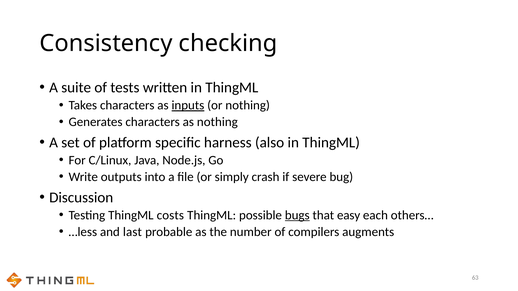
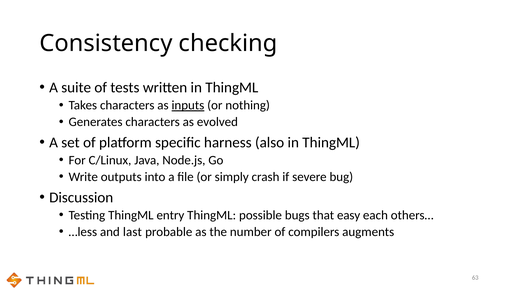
as nothing: nothing -> evolved (217, 122)
costs: costs -> entry (170, 215)
bugs underline: present -> none (297, 215)
